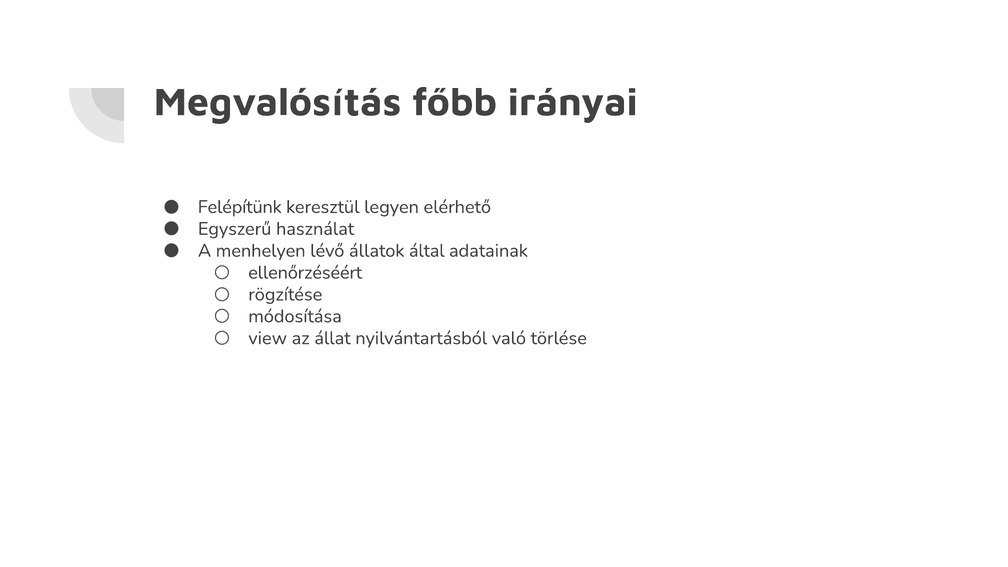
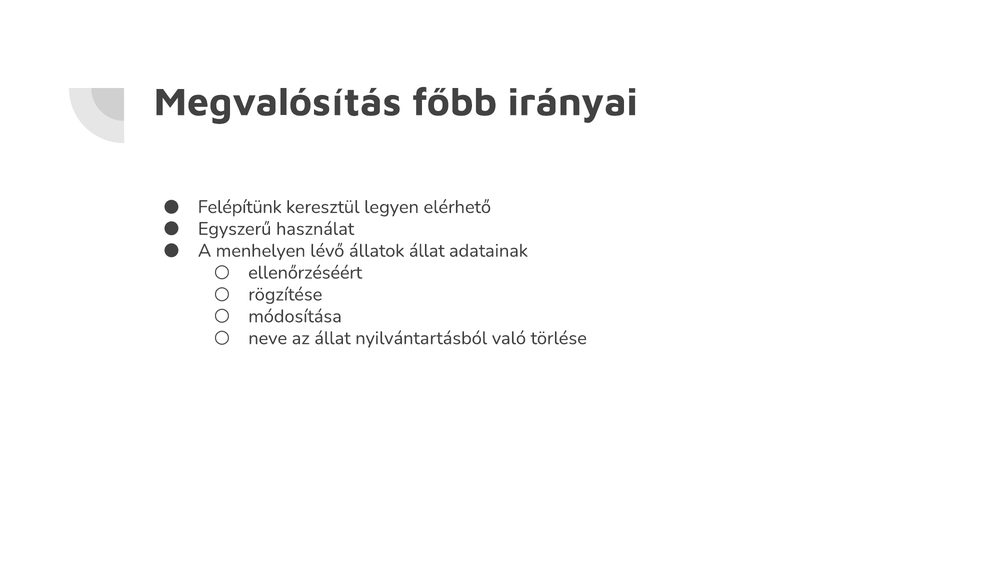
állatok által: által -> állat (427, 251)
view: view -> neve (268, 338)
